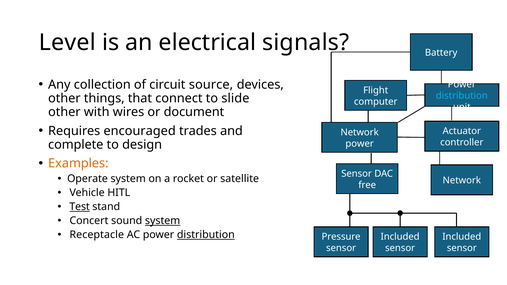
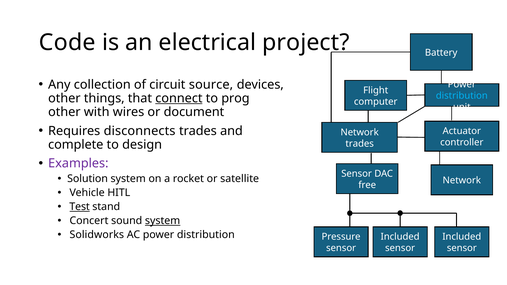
Level: Level -> Code (67, 43)
signals: signals -> project (306, 43)
connect underline: none -> present (179, 98)
slide: slide -> prog (235, 98)
encouraged: encouraged -> disconnects (140, 131)
power: power -> trades (360, 144)
Examples colour: orange -> purple (78, 164)
Operate: Operate -> Solution (88, 179)
Receptacle: Receptacle -> Solidworks (97, 235)
distribution underline: present -> none (206, 235)
